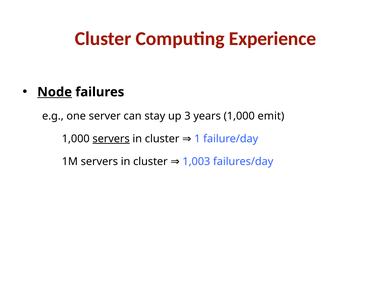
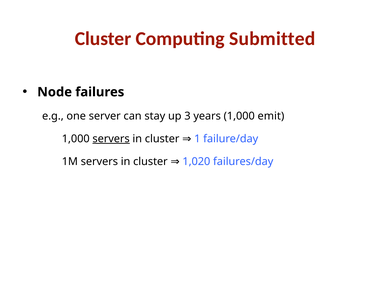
Experience: Experience -> Submitted (272, 39)
Node underline: present -> none (55, 92)
1,003: 1,003 -> 1,020 (196, 162)
